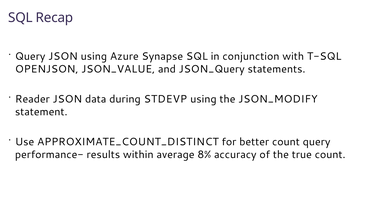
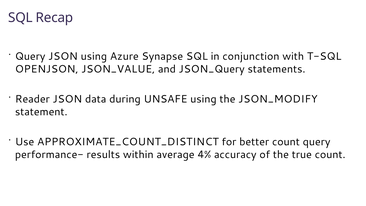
STDEVP: STDEVP -> UNSAFE (165, 99)
8%: 8% -> 4% (204, 155)
